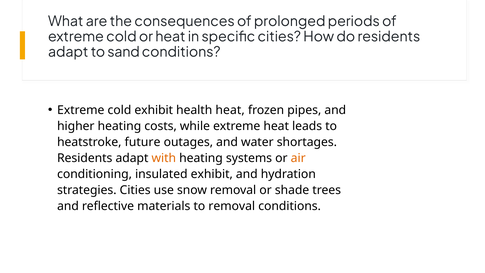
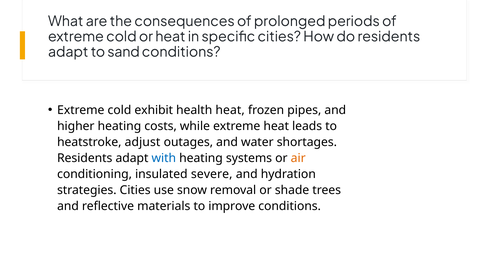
future: future -> adjust (142, 142)
with colour: orange -> blue (164, 158)
insulated exhibit: exhibit -> severe (212, 174)
to removal: removal -> improve (232, 206)
